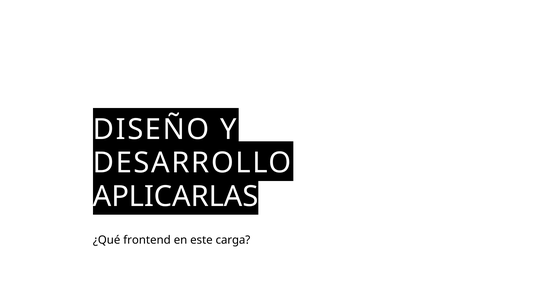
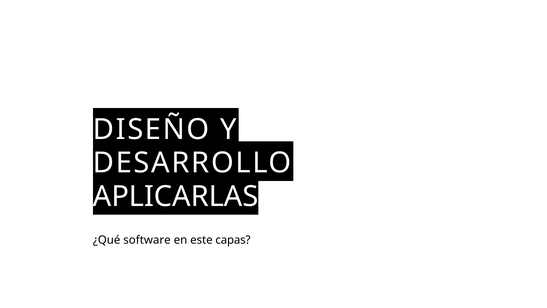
frontend: frontend -> software (147, 240)
carga: carga -> capas (233, 240)
